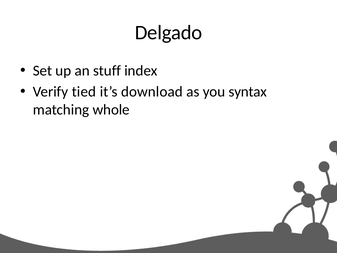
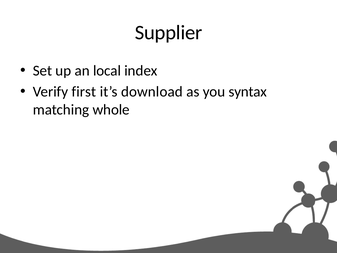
Delgado: Delgado -> Supplier (169, 33)
stuff: stuff -> local (107, 71)
tied: tied -> first (84, 92)
